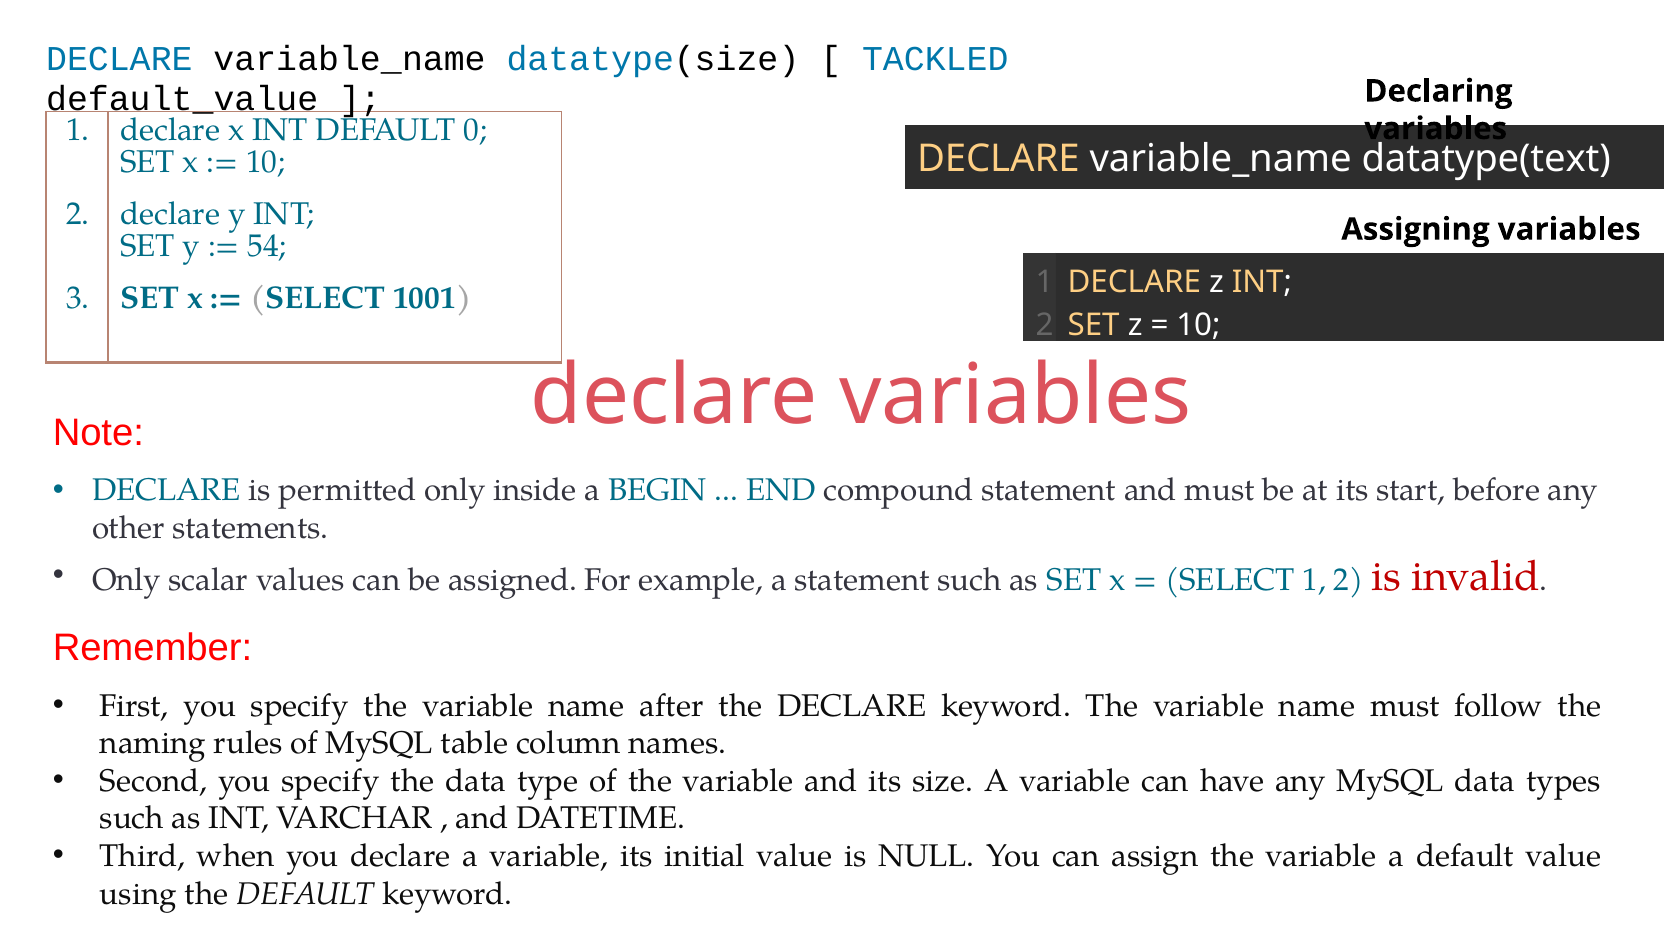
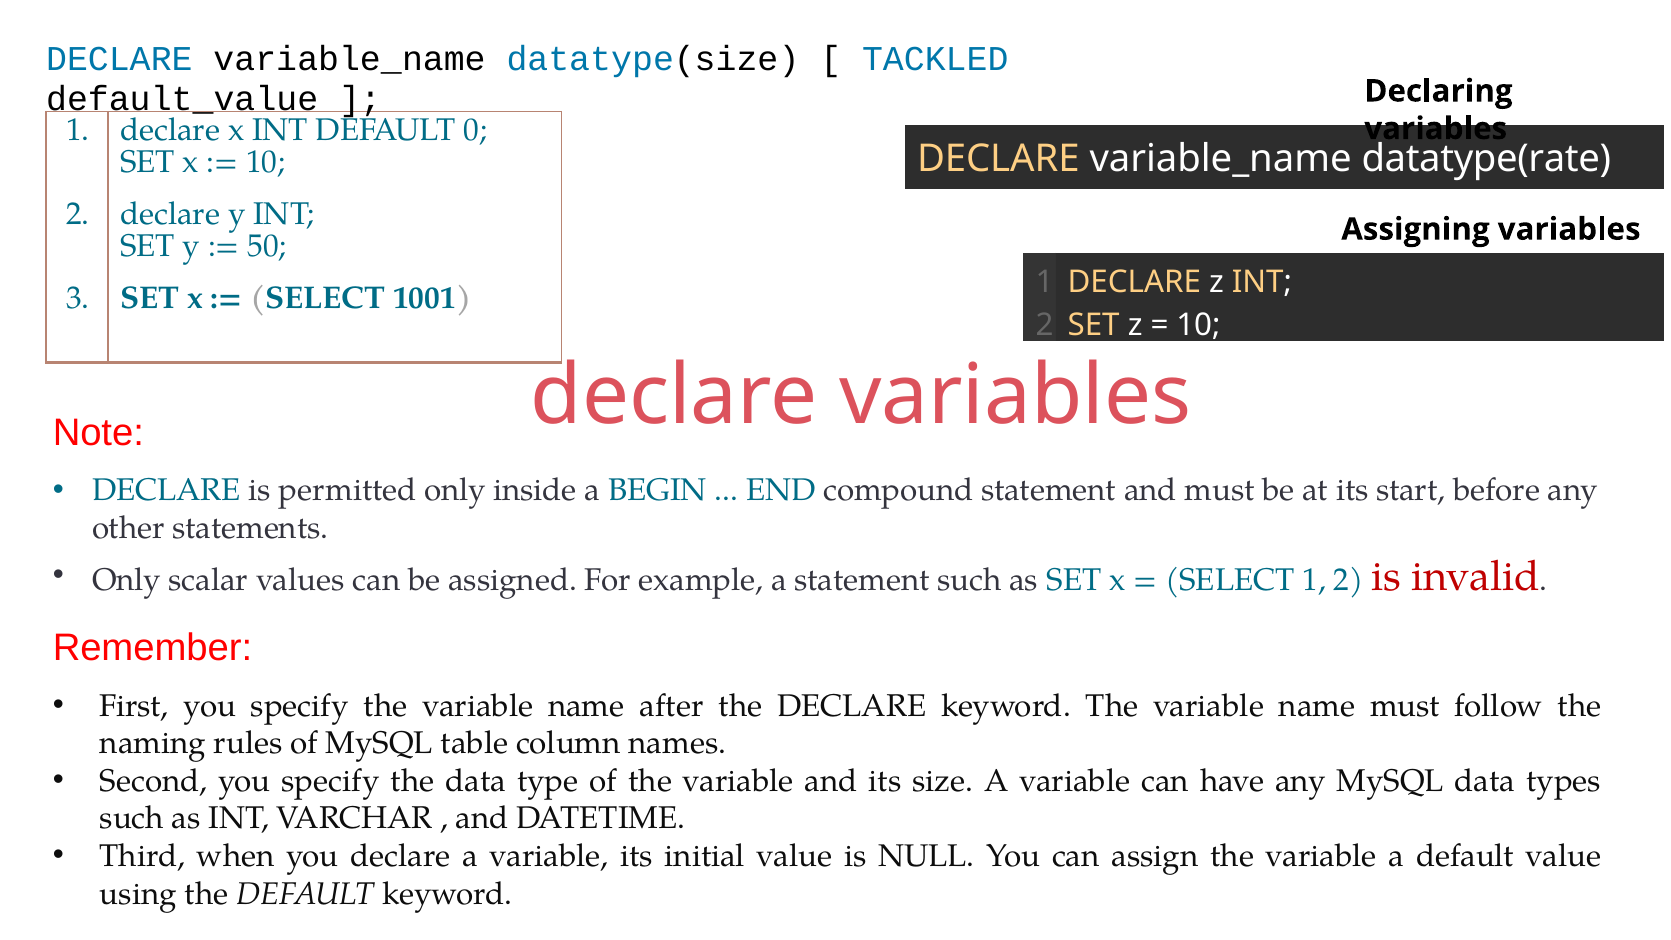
datatype(text: datatype(text -> datatype(rate (1486, 159)
54: 54 -> 50 (267, 246)
